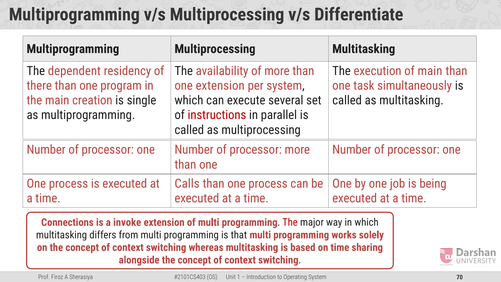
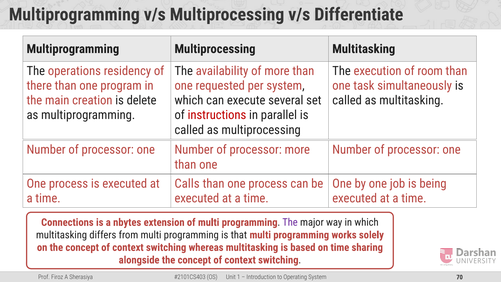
dependent: dependent -> operations (74, 71)
of main: main -> room (430, 71)
one extension: extension -> requested (220, 86)
single: single -> delete (142, 100)
invoke: invoke -> nbytes (127, 222)
The colour: red -> purple (290, 222)
